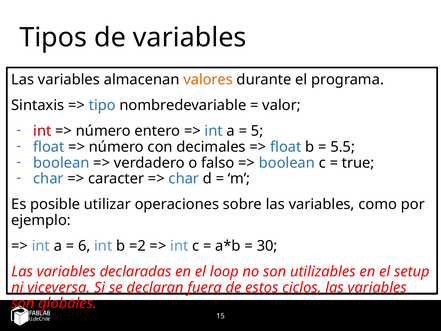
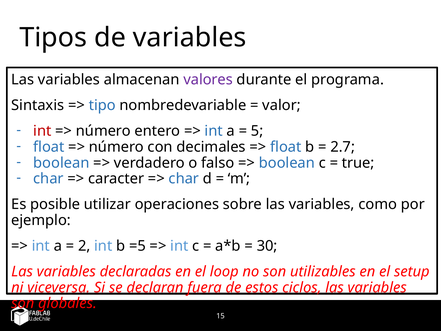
valores colour: orange -> purple (208, 80)
5.5: 5.5 -> 2.7 (343, 147)
6: 6 -> 2 (84, 246)
=2: =2 -> =5 (137, 246)
